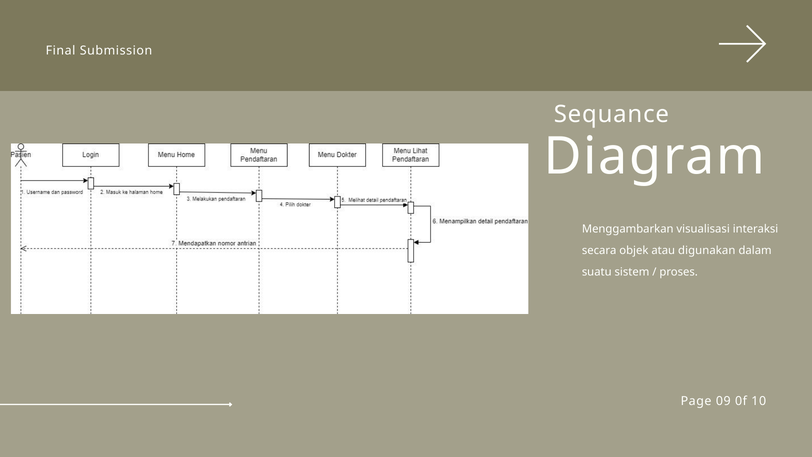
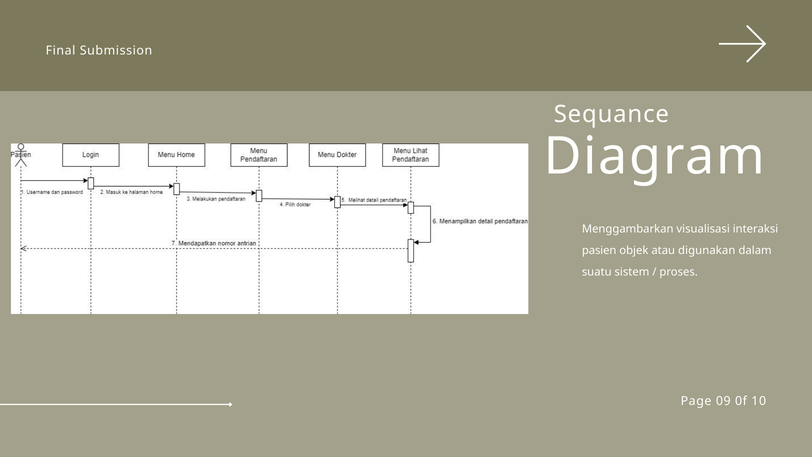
secara: secara -> pasien (599, 250)
